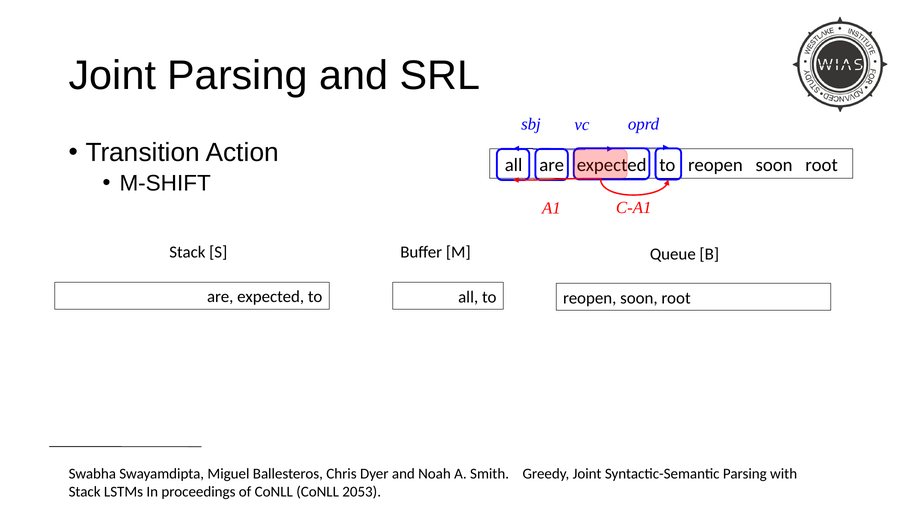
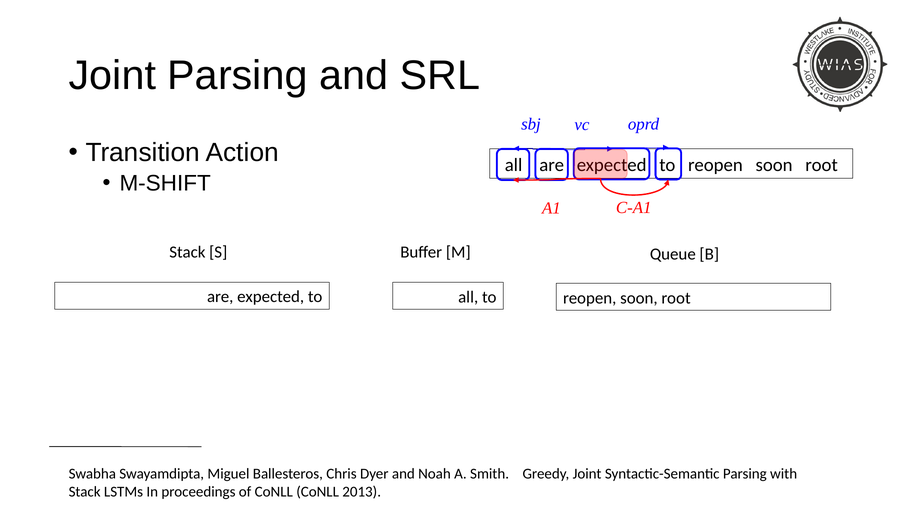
2053: 2053 -> 2013 (362, 492)
